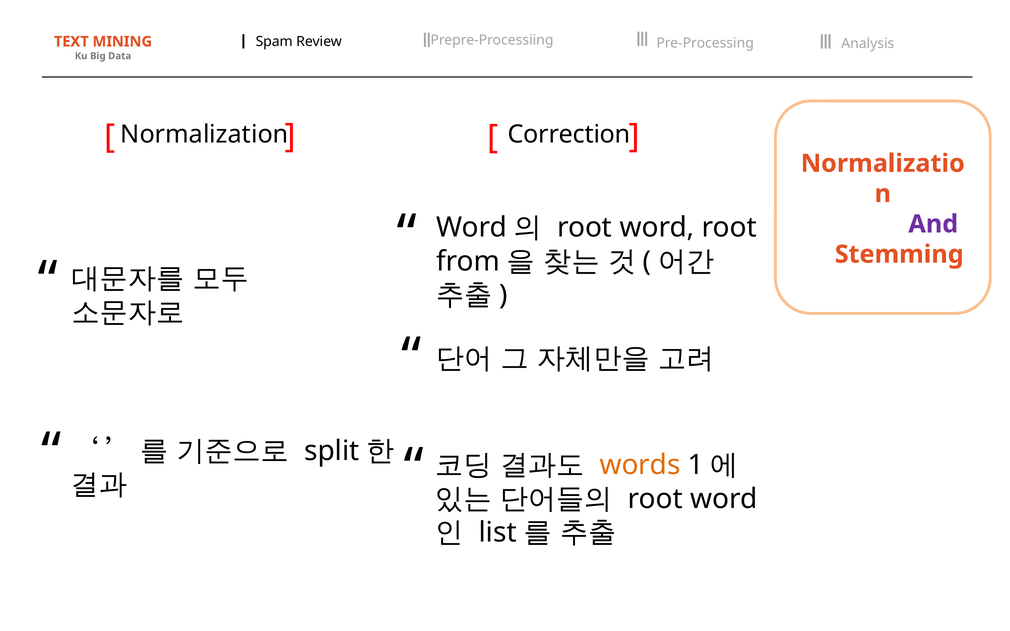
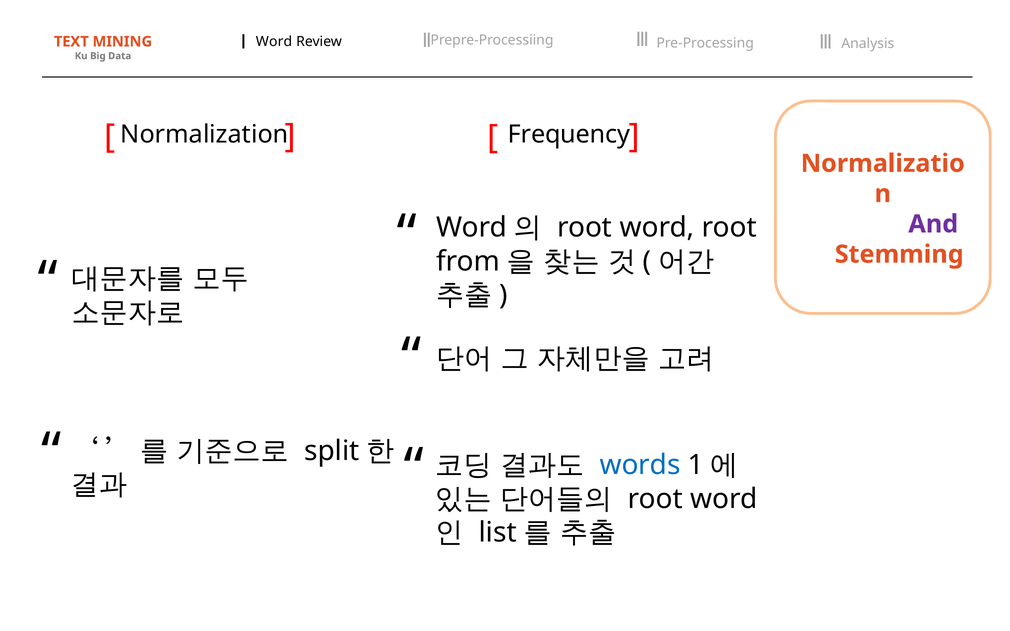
Ⅰ Spam: Spam -> Word (274, 41)
Correction: Correction -> Frequency (569, 135)
words colour: orange -> blue (640, 465)
